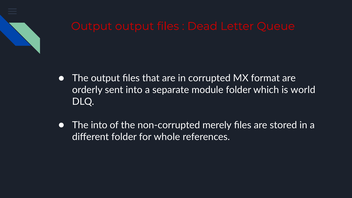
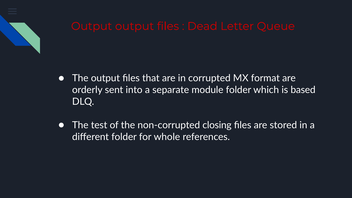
world: world -> based (303, 90)
The into: into -> test (99, 125)
merely: merely -> closing (217, 125)
